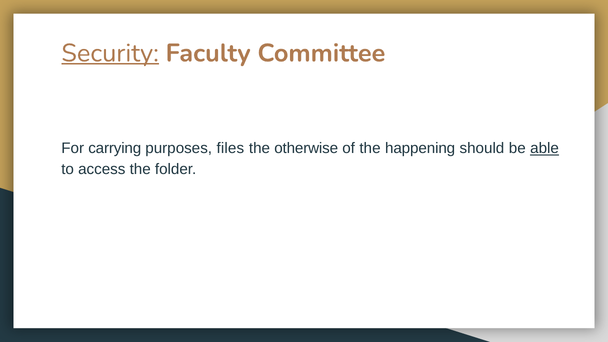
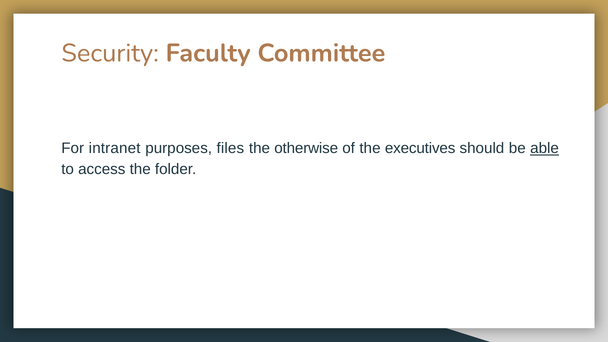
Security underline: present -> none (110, 53)
carrying: carrying -> intranet (115, 148)
happening: happening -> executives (420, 148)
